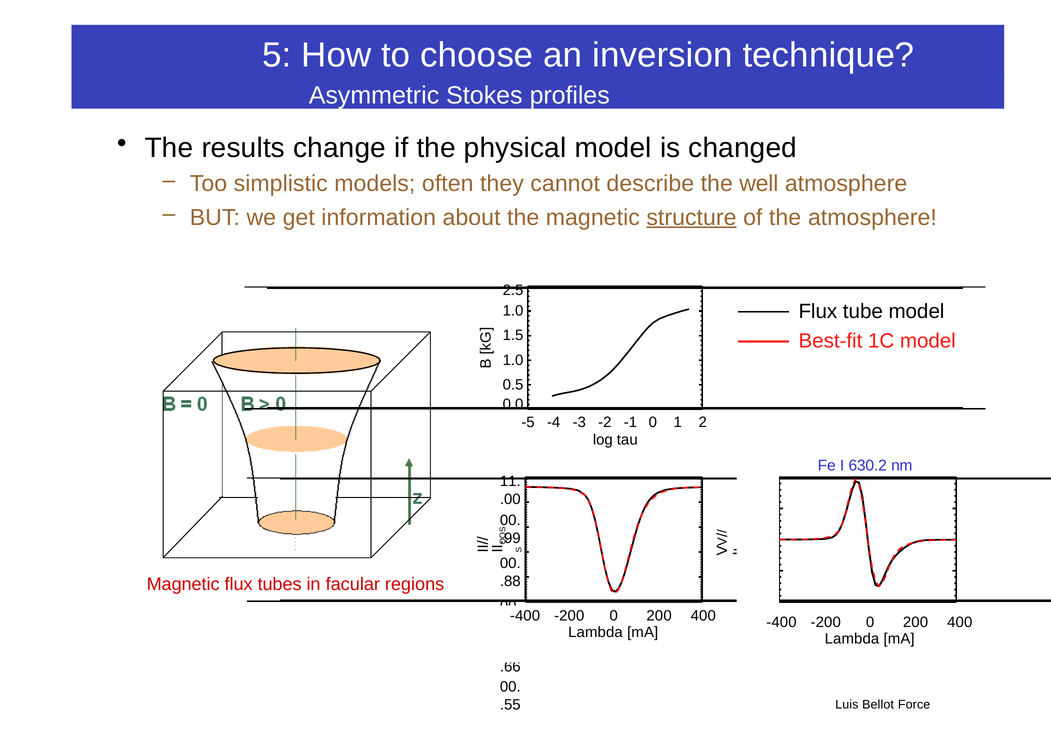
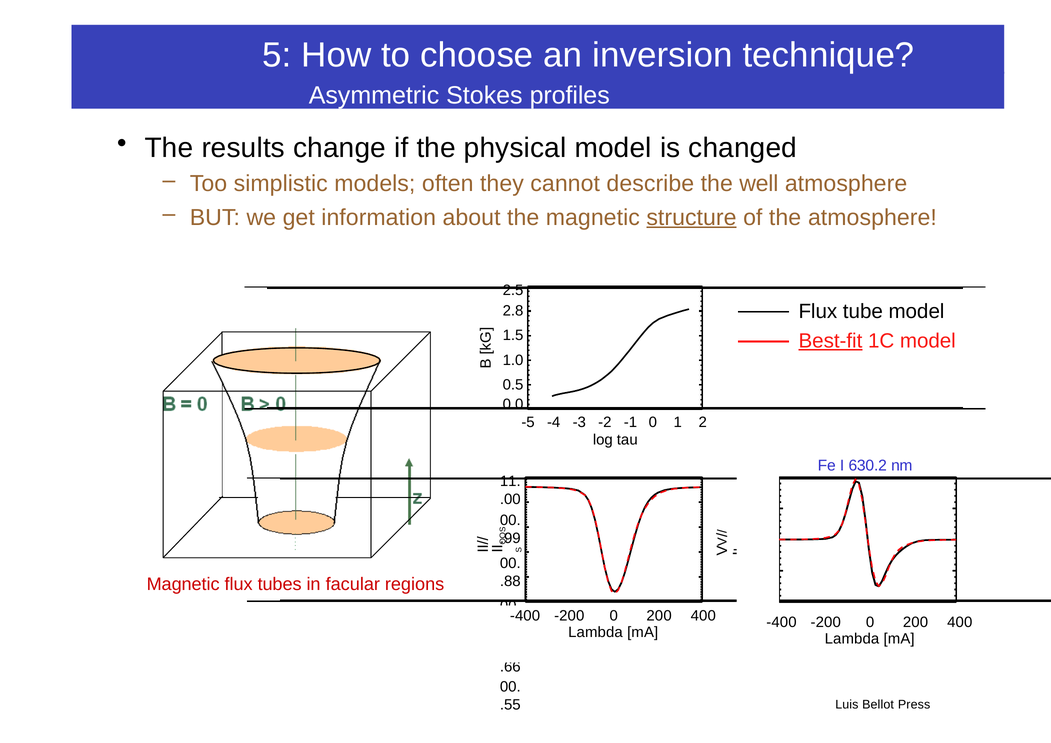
1.0: 1.0 -> 2.8 (513, 311)
Best-fit underline: none -> present (830, 341)
Force: Force -> Press (914, 704)
